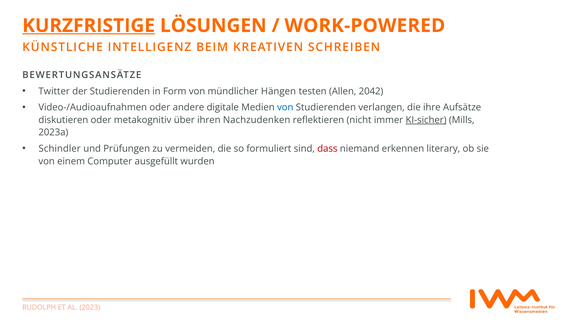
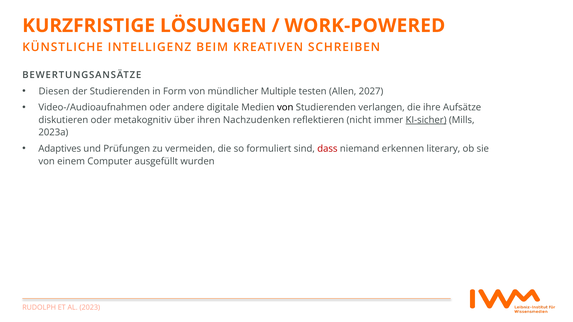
KURZFRISTIGE underline: present -> none (89, 26)
Twitter: Twitter -> Diesen (54, 91)
Hängen: Hängen -> Multiple (279, 91)
2042: 2042 -> 2027 (371, 91)
von colour: blue -> black (285, 108)
Schindler: Schindler -> Adaptives (60, 149)
